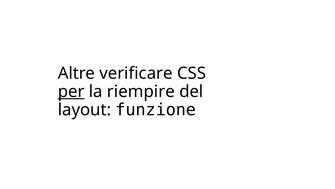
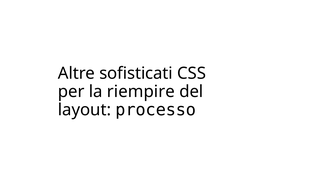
verificare: verificare -> sofisticati (136, 73)
per underline: present -> none (71, 91)
funzione: funzione -> processo (156, 109)
